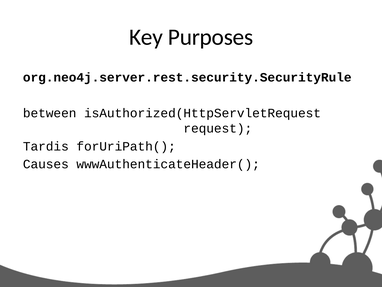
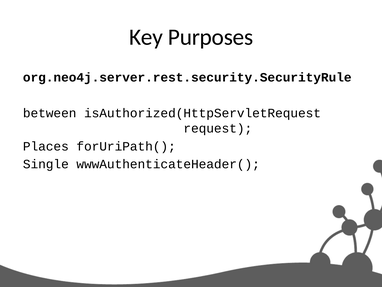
Tardis: Tardis -> Places (46, 146)
Causes: Causes -> Single (46, 164)
